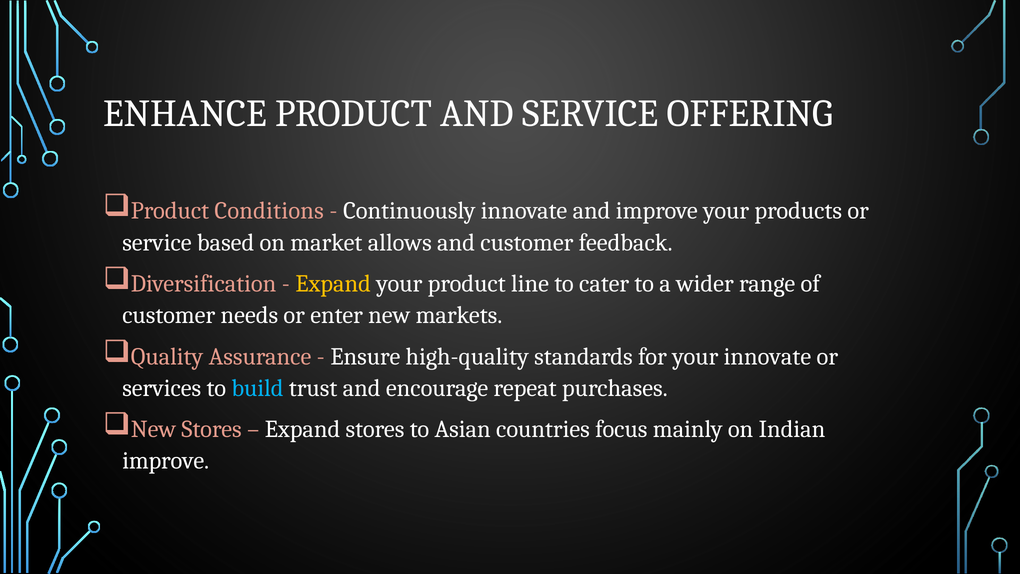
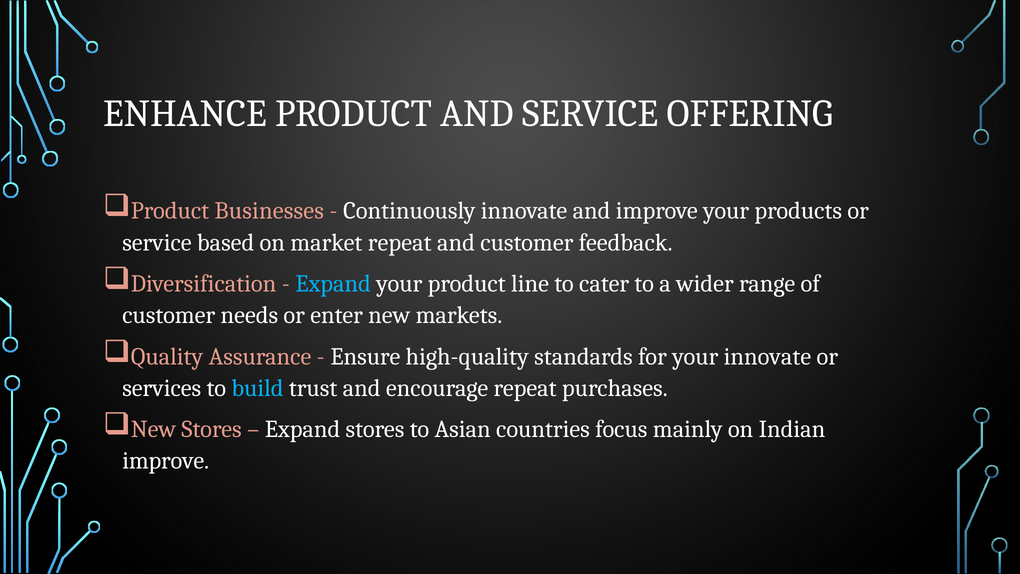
Conditions: Conditions -> Businesses (269, 211)
market allows: allows -> repeat (400, 242)
Expand colour: yellow -> light blue (333, 284)
